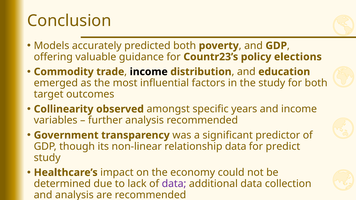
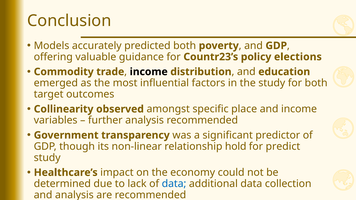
years: years -> place (244, 109)
relationship data: data -> hold (236, 147)
data colour: purple -> blue (174, 184)
